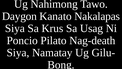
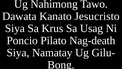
Daygon: Daygon -> Dawata (19, 16)
Nakalapas: Nakalapas -> Jesucristo (97, 16)
